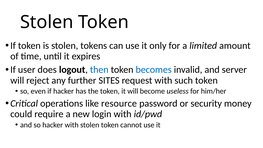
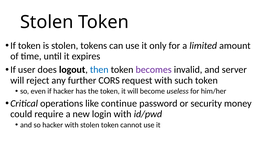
becomes colour: blue -> purple (154, 70)
SITES: SITES -> CORS (109, 80)
resource: resource -> continue (119, 103)
